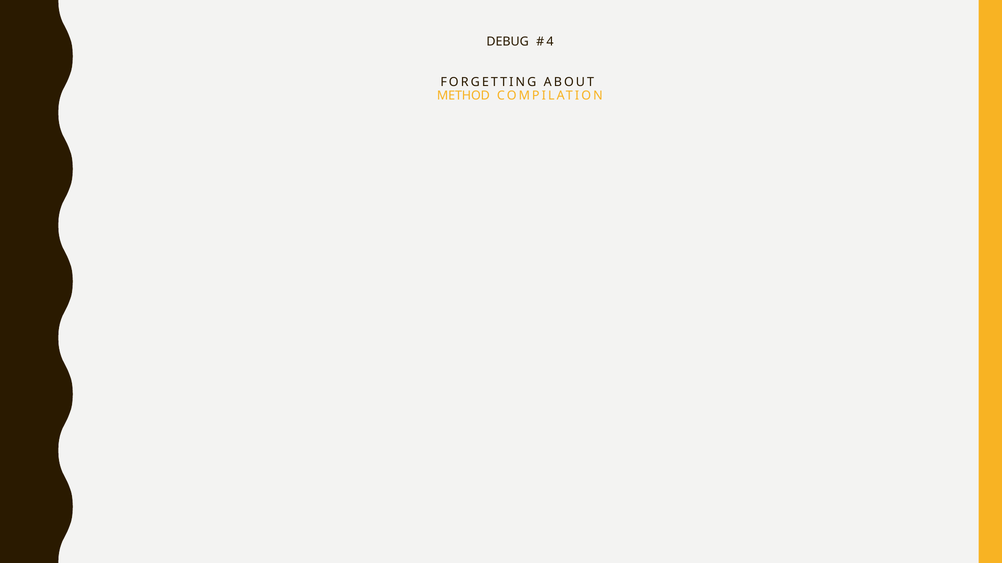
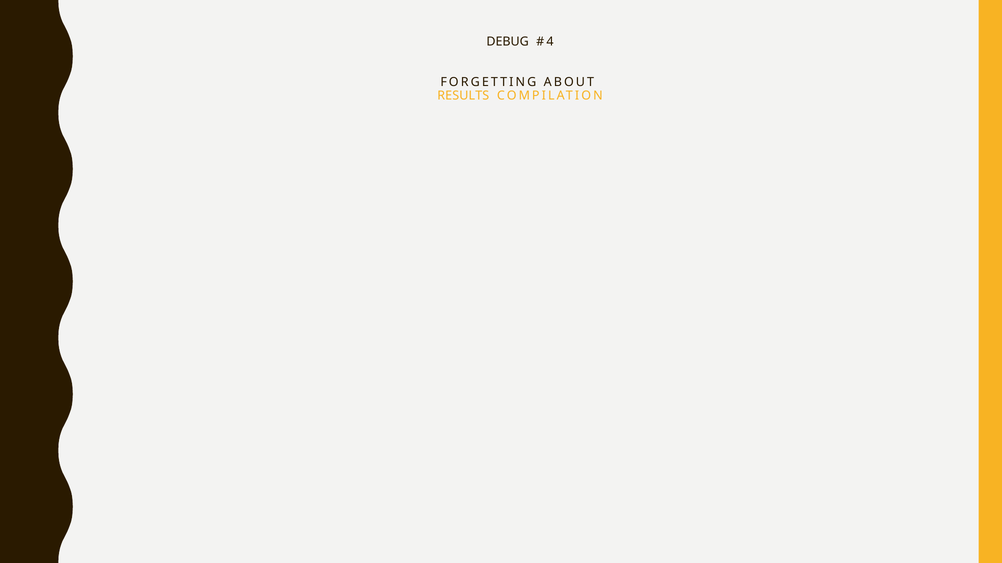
METHOD: METHOD -> RESULTS (463, 96)
